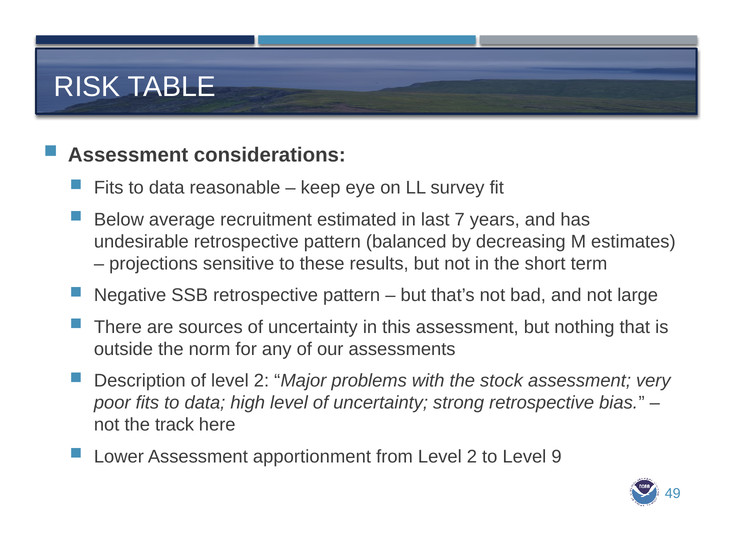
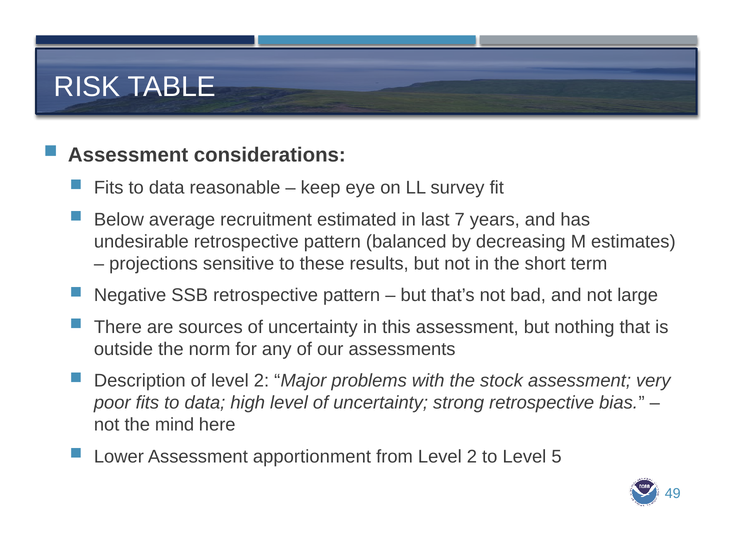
track: track -> mind (175, 425)
9: 9 -> 5 (556, 457)
